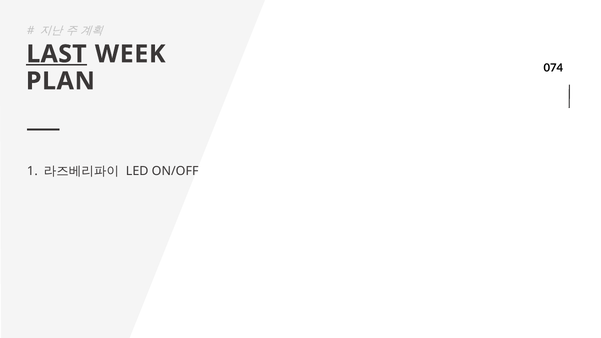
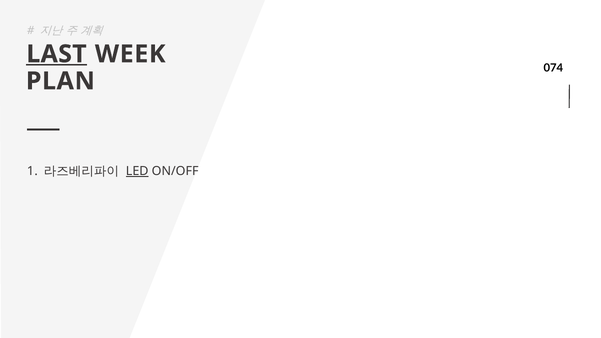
LED underline: none -> present (137, 171)
